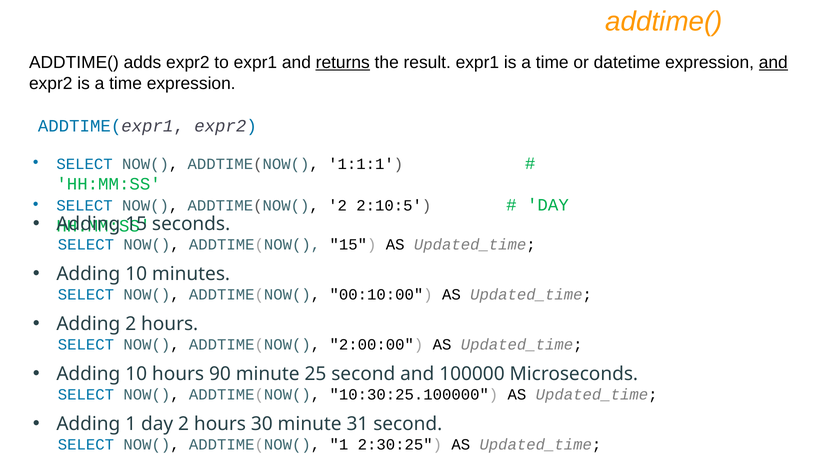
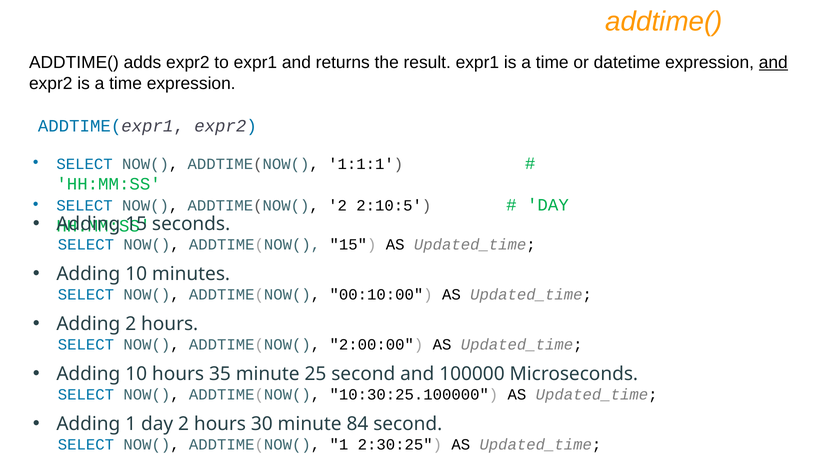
returns underline: present -> none (343, 63)
90: 90 -> 35 (220, 374)
31: 31 -> 84 (357, 424)
